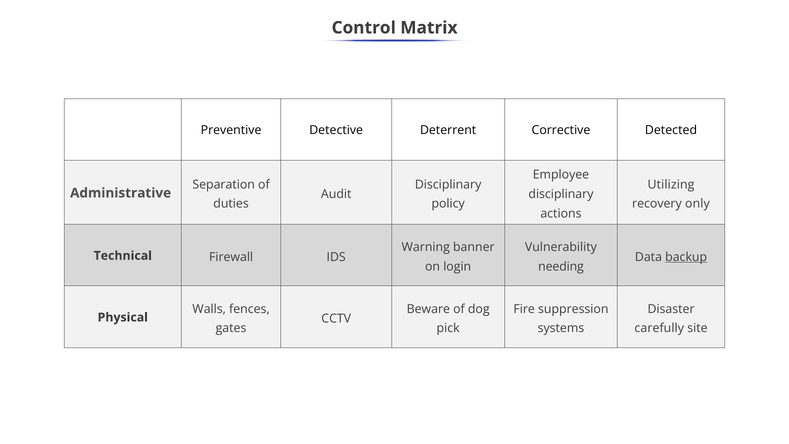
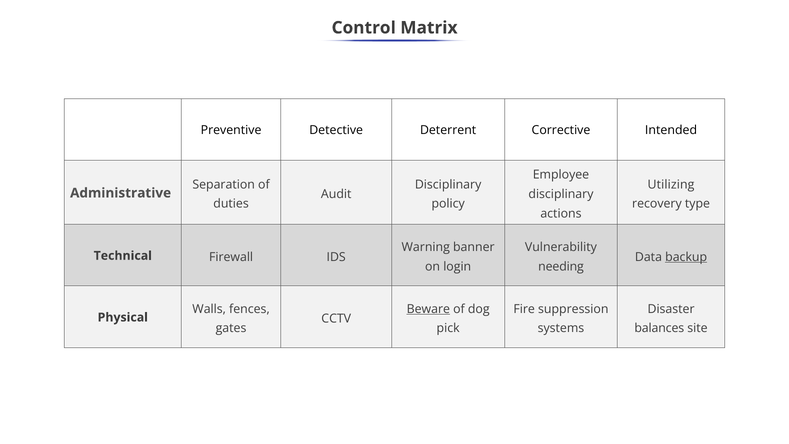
Detected: Detected -> Intended (671, 130)
only: only -> type (697, 204)
Beware underline: none -> present (428, 309)
carefully: carefully -> balances (659, 328)
